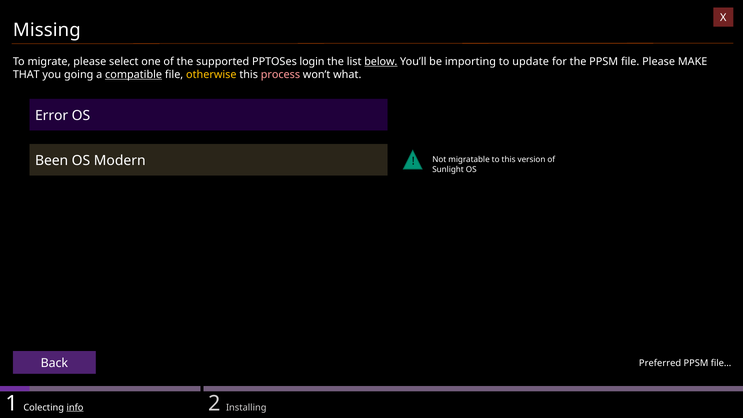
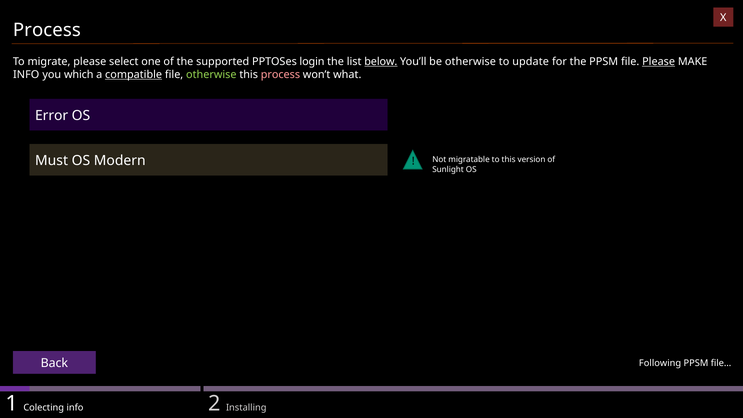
Missing: Missing -> Process (47, 30)
be importing: importing -> otherwise (470, 61)
Please underline: none -> present (659, 61)
THAT: THAT -> INFO (26, 75)
going: going -> which (79, 75)
otherwise colour: yellow -> light green (211, 75)
Been: Been -> Must (52, 161)
Preferred: Preferred -> Following (660, 363)
info underline: present -> none (75, 407)
